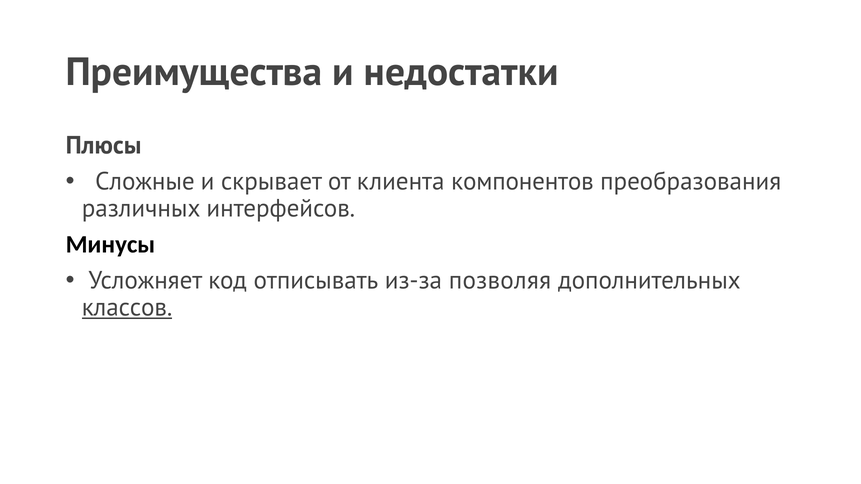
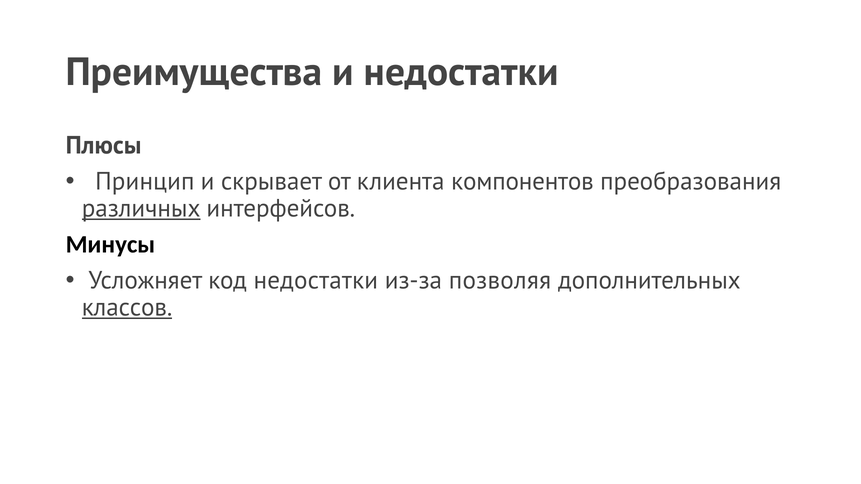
Сложные: Сложные -> Принцип (145, 182)
различных underline: none -> present (141, 209)
код отписывать: отписывать -> недостатки (316, 281)
